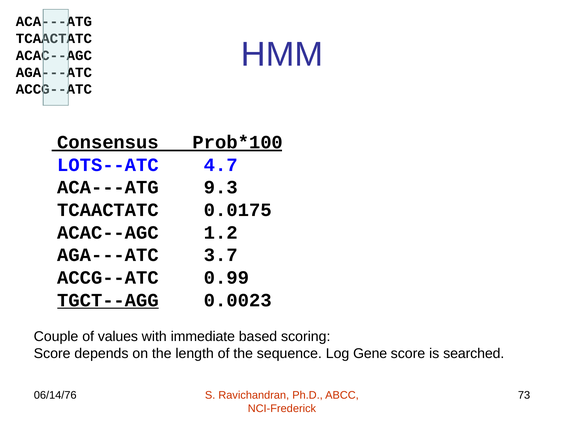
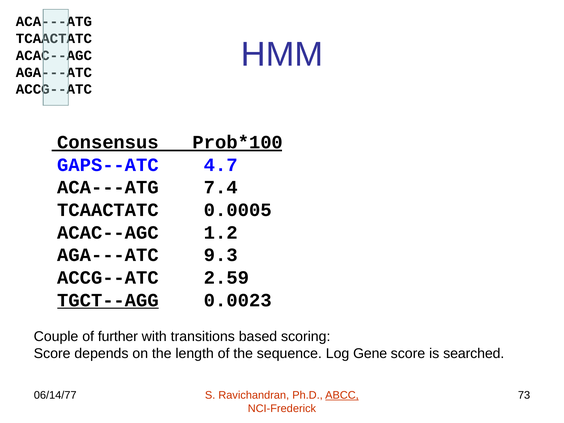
LOTS--ATC: LOTS--ATC -> GAPS--ATC (108, 165)
9.3: 9.3 -> 7.4 (221, 187)
0.0175: 0.0175 -> 0.0005 (238, 210)
3.7: 3.7 -> 9.3 (221, 255)
0.99: 0.99 -> 2.59 (226, 278)
values: values -> further (118, 337)
immediate: immediate -> transitions (203, 337)
06/14/76: 06/14/76 -> 06/14/77 (55, 395)
ABCC underline: none -> present (342, 395)
